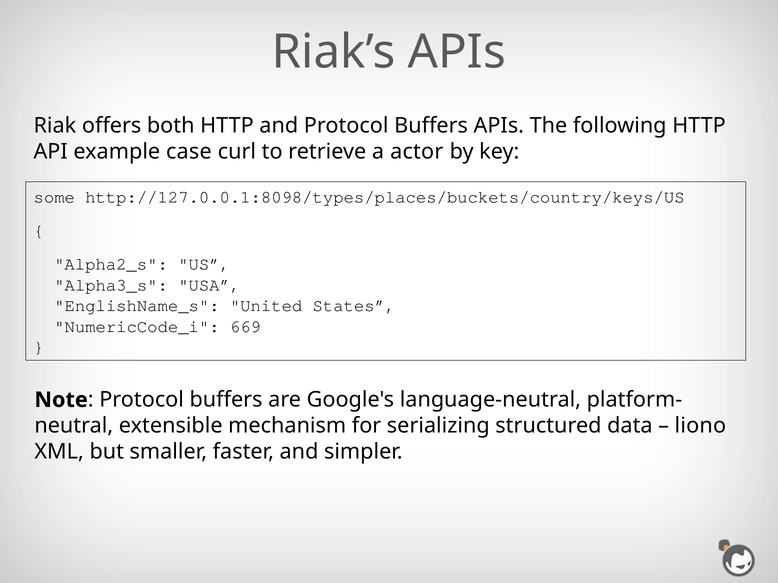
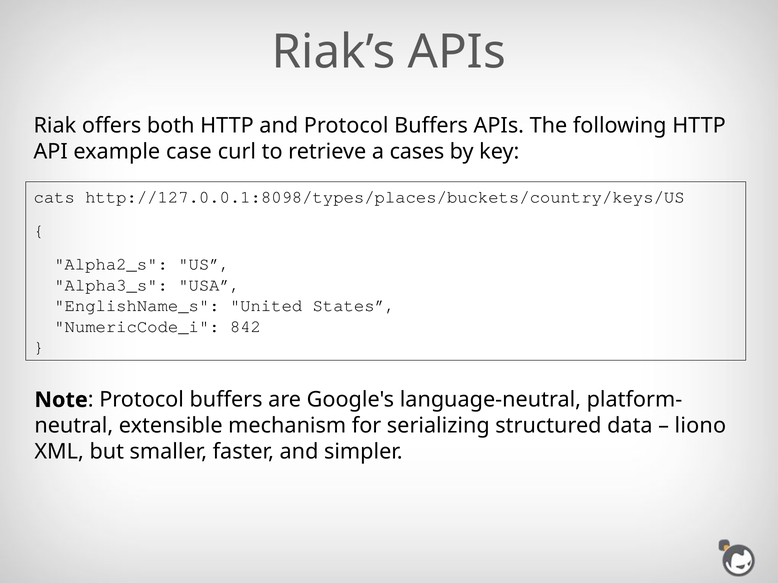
actor: actor -> cases (417, 152)
some: some -> cats (54, 197)
669: 669 -> 842 (245, 327)
